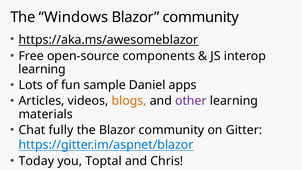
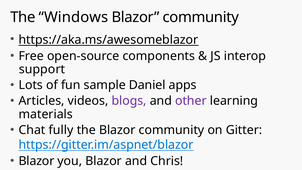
learning: learning -> support (42, 69)
blogs colour: orange -> purple (129, 101)
Today: Today -> Blazor (36, 161)
you Toptal: Toptal -> Blazor (104, 161)
